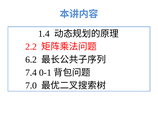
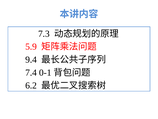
1.4: 1.4 -> 7.3 (44, 34)
2.2: 2.2 -> 5.9 (31, 46)
6.2: 6.2 -> 9.4 (31, 59)
7.0: 7.0 -> 6.2 (31, 85)
